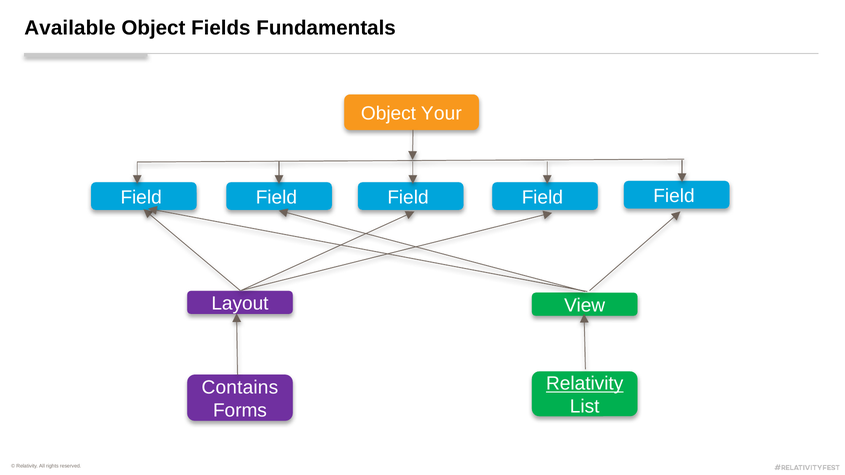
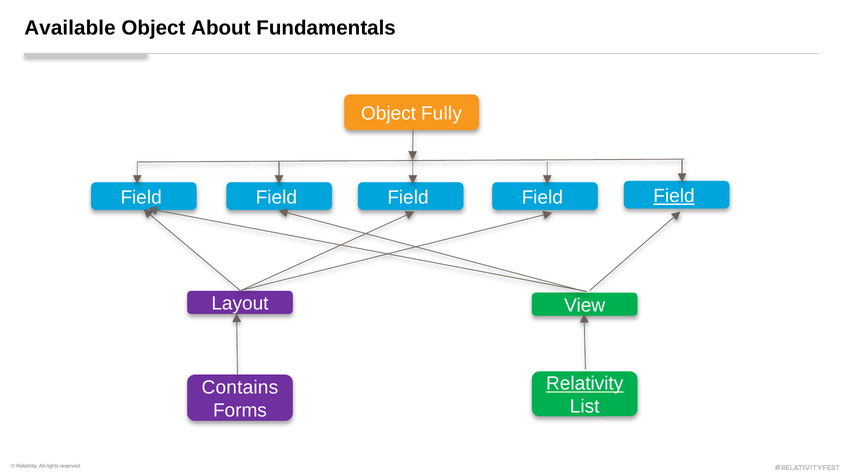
Fields: Fields -> About (221, 28)
Your: Your -> Fully (441, 114)
Field underline: none -> present (674, 196)
